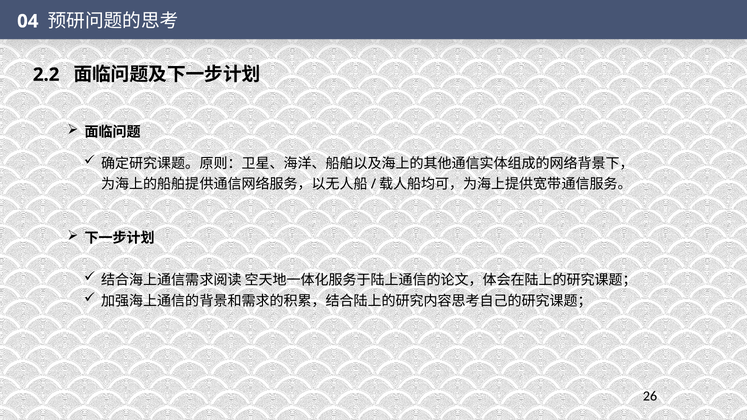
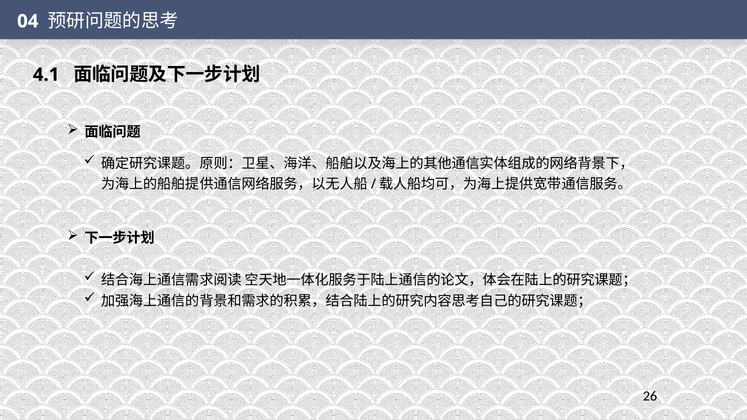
2.2: 2.2 -> 4.1 (46, 75)
